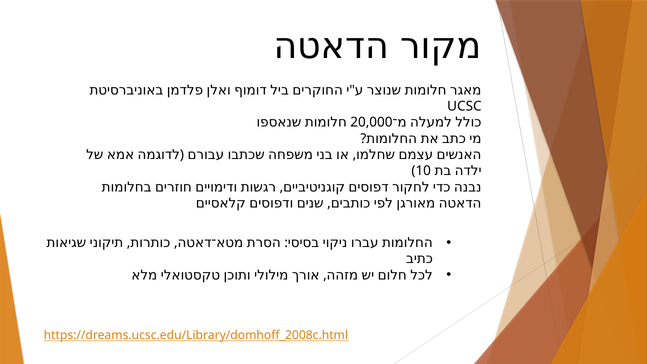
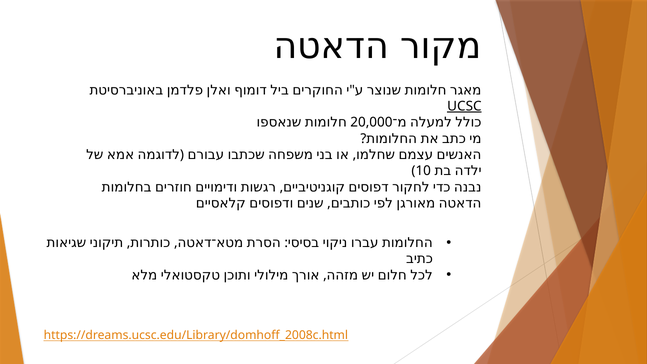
UCSC underline: none -> present (464, 106)
